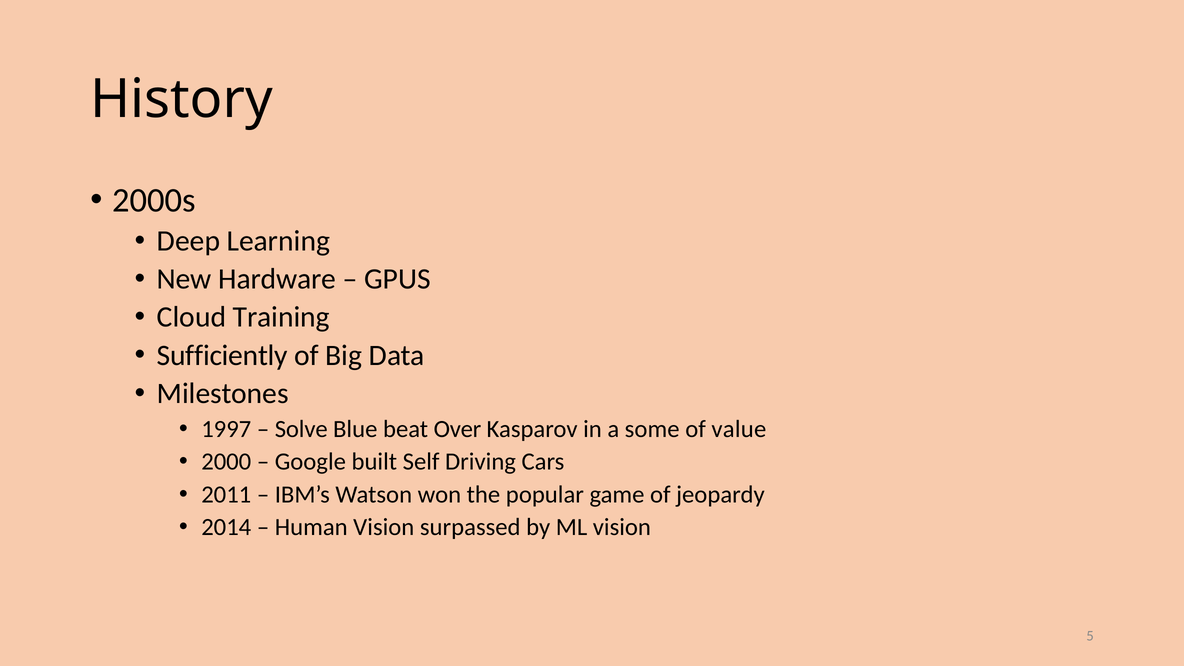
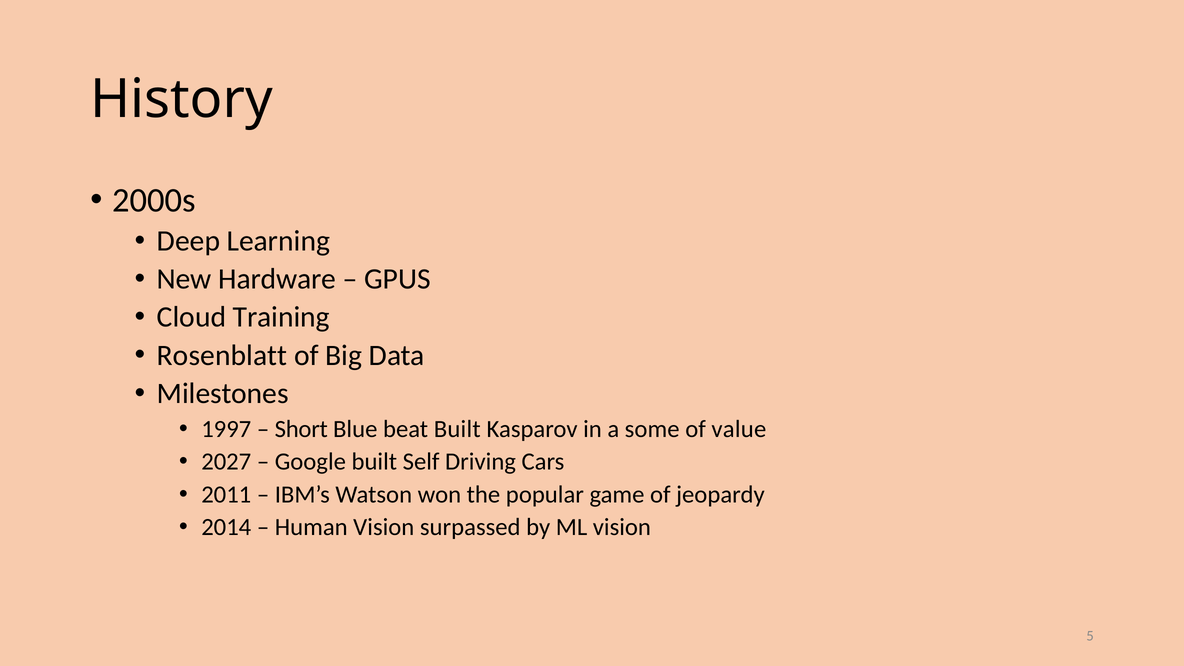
Sufficiently: Sufficiently -> Rosenblatt (222, 355)
Solve: Solve -> Short (301, 429)
beat Over: Over -> Built (457, 429)
2000: 2000 -> 2027 (226, 462)
